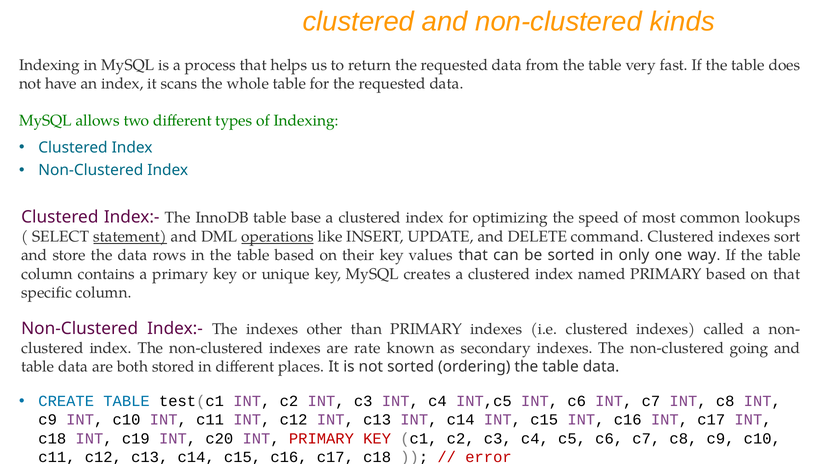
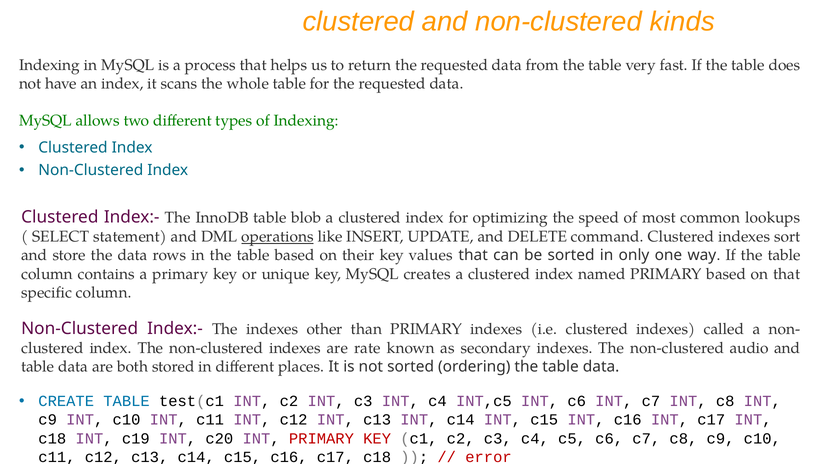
base: base -> blob (306, 218)
statement underline: present -> none (130, 237)
going: going -> audio (749, 348)
